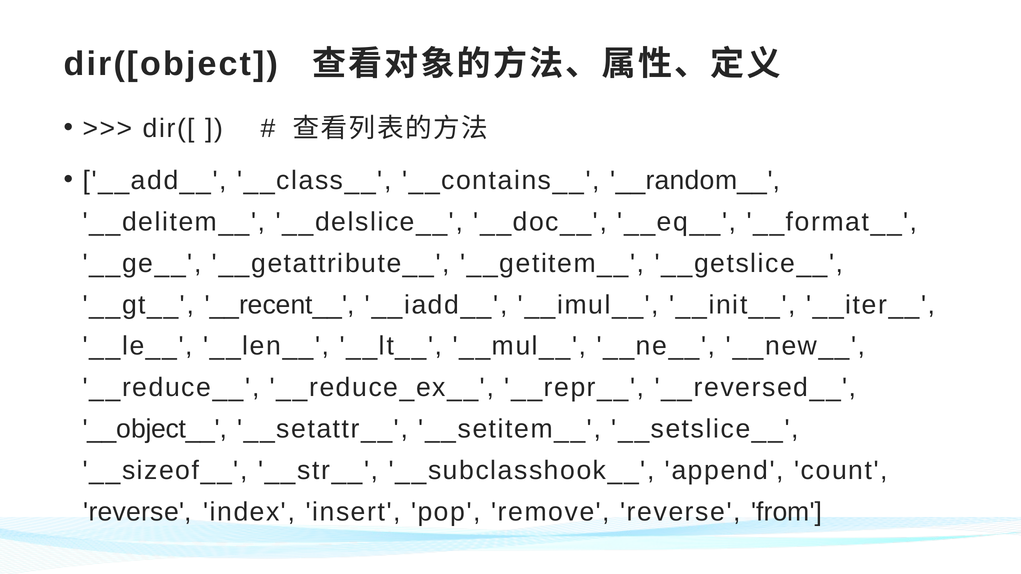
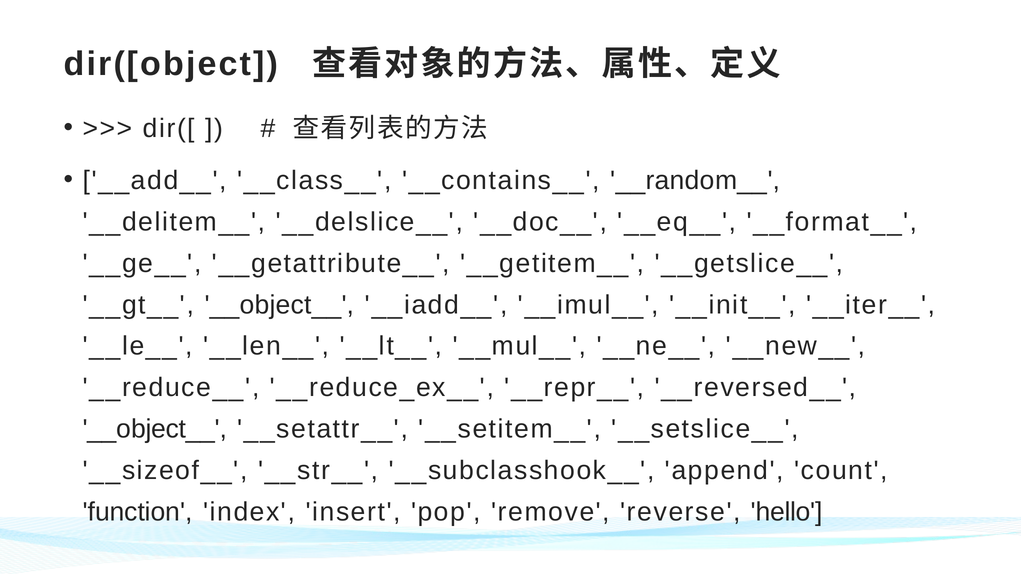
__gt__ __recent__: __recent__ -> __object__ (279, 305)
reverse: reverse -> function (138, 512)
from: from -> hello (787, 512)
